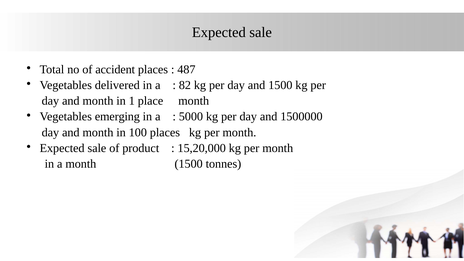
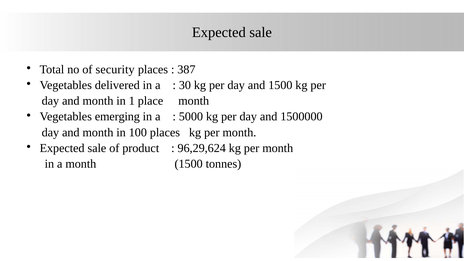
accident: accident -> security (115, 69)
487: 487 -> 387 (186, 69)
82: 82 -> 30 (185, 85)
15,20,000: 15,20,000 -> 96,29,624 (202, 148)
